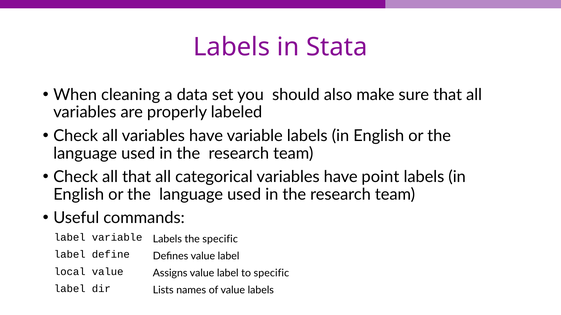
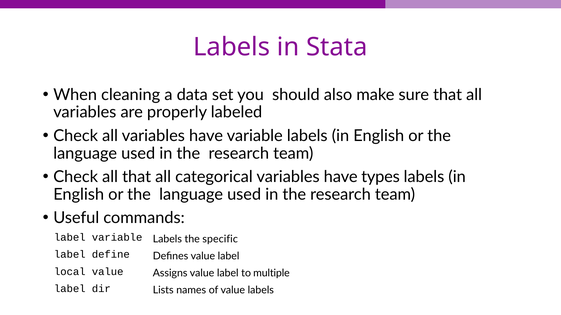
point: point -> types (381, 177)
to specific: specific -> multiple (271, 274)
